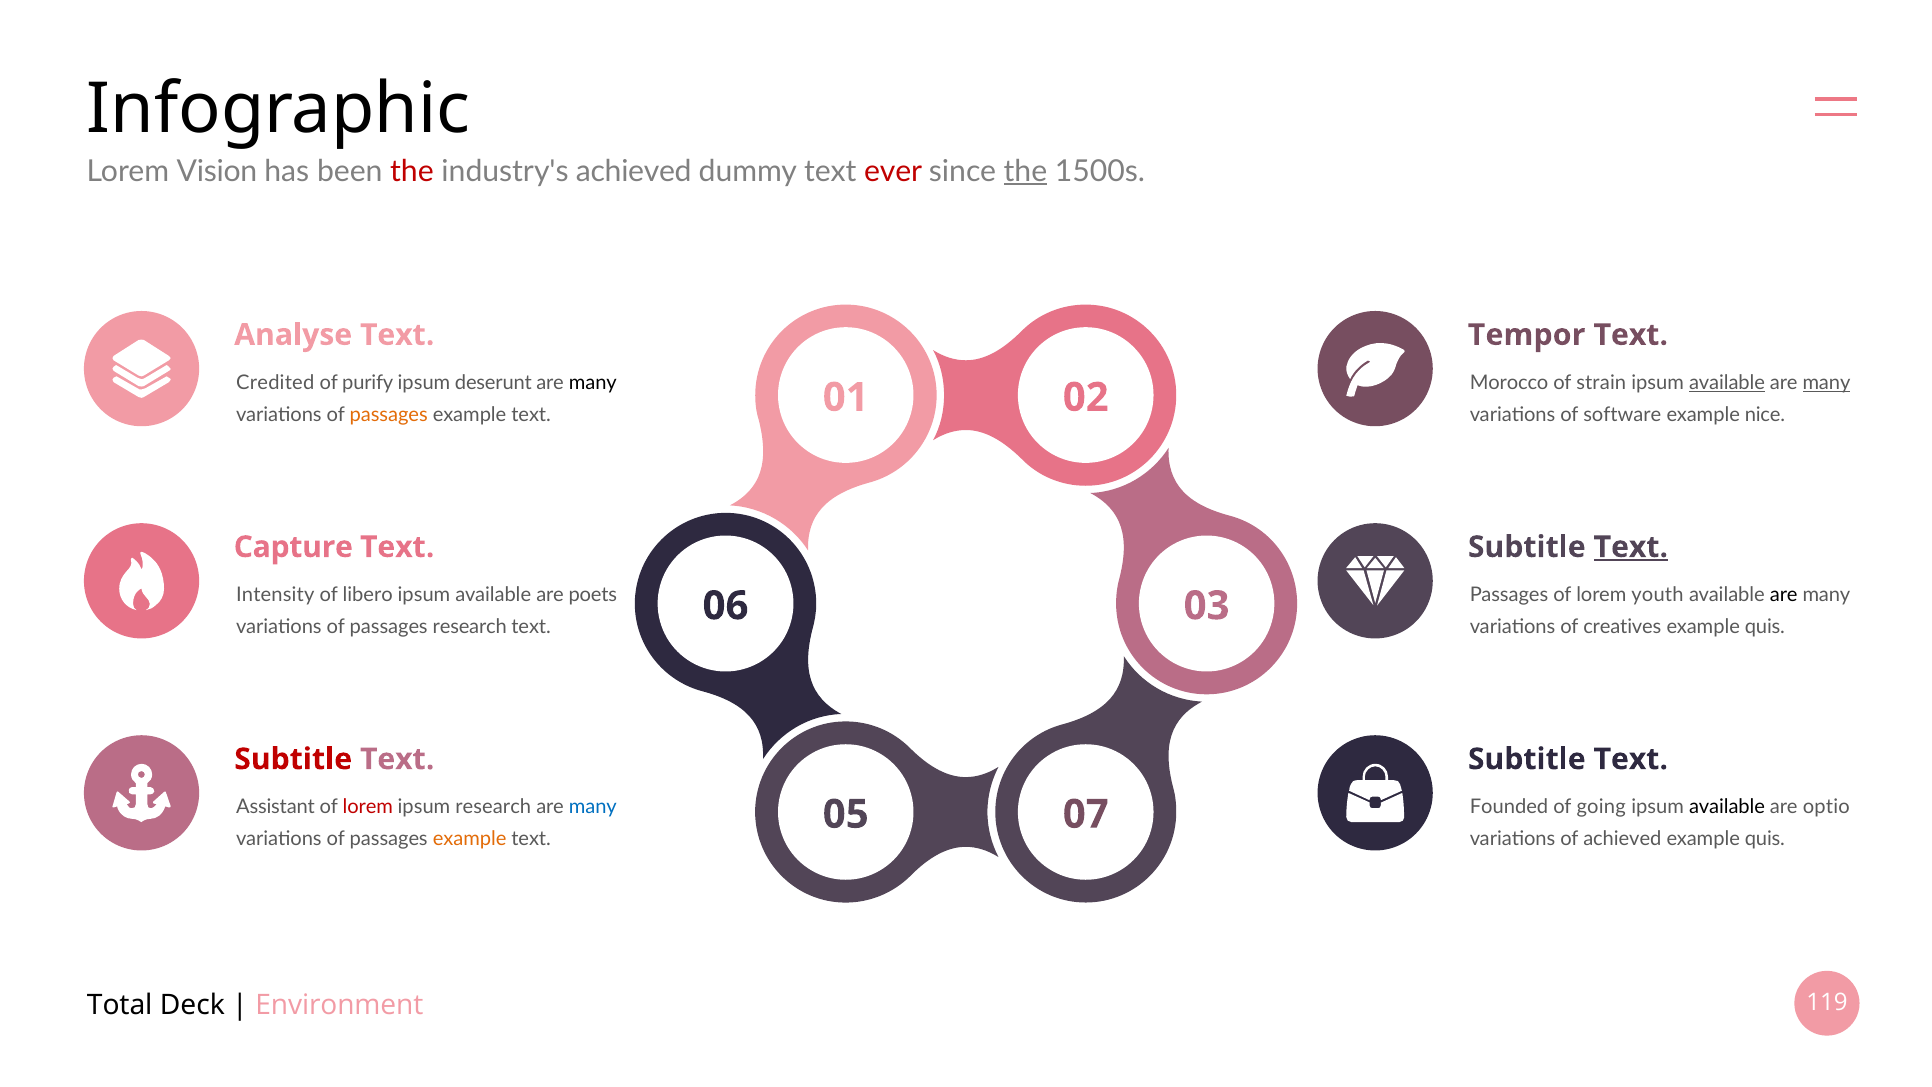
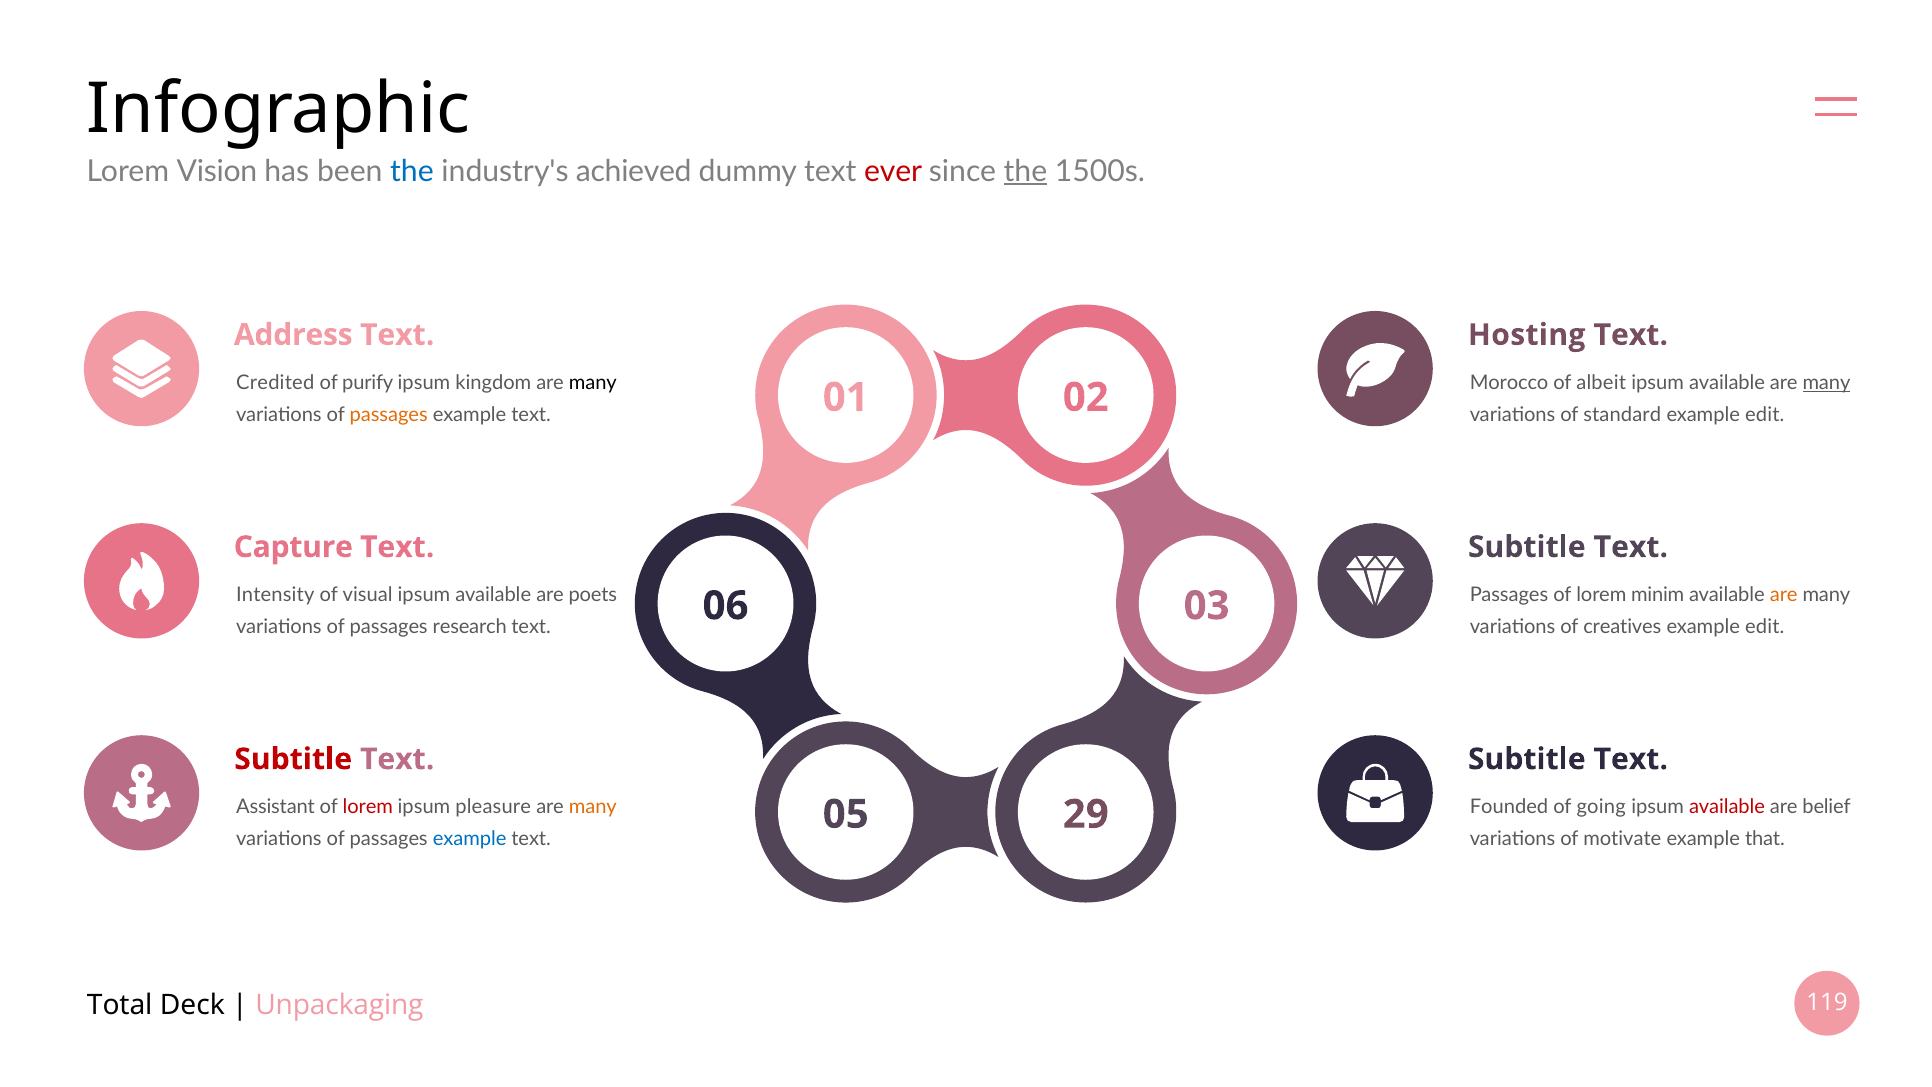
the colour: red -> blue (412, 171)
Analyse: Analyse -> Address (293, 335)
Tempor: Tempor -> Hosting (1527, 335)
deserunt: deserunt -> kingdom (493, 382)
strain: strain -> albeit (1601, 382)
available underline: present -> none (1727, 382)
software: software -> standard (1622, 415)
nice: nice -> edit (1765, 415)
Text underline: present -> none (1631, 547)
libero: libero -> visual (368, 595)
youth: youth -> minim (1658, 595)
are colour: black -> orange (1784, 595)
quis: quis -> edit (1765, 627)
07: 07 -> 29 (1086, 814)
ipsum research: research -> pleasure (493, 806)
many colour: blue -> orange (593, 806)
available colour: black -> red (1727, 806)
optio: optio -> belief (1827, 806)
example colour: orange -> blue (470, 839)
of achieved: achieved -> motivate (1622, 839)
quis: quis -> that (1765, 839)
Environment: Environment -> Unpackaging (339, 1005)
